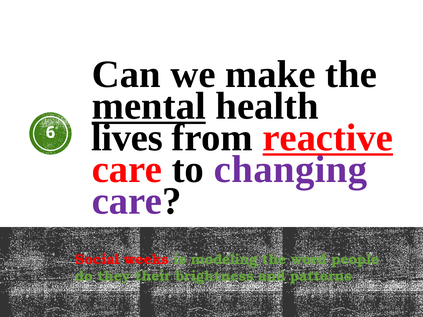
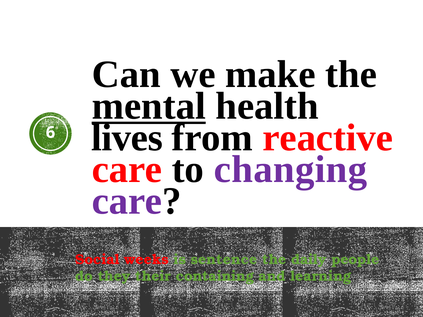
reactive underline: present -> none (328, 138)
modeling: modeling -> sentence (224, 260)
word: word -> daily (309, 260)
brightness: brightness -> containing (215, 277)
patterns: patterns -> learning (321, 277)
